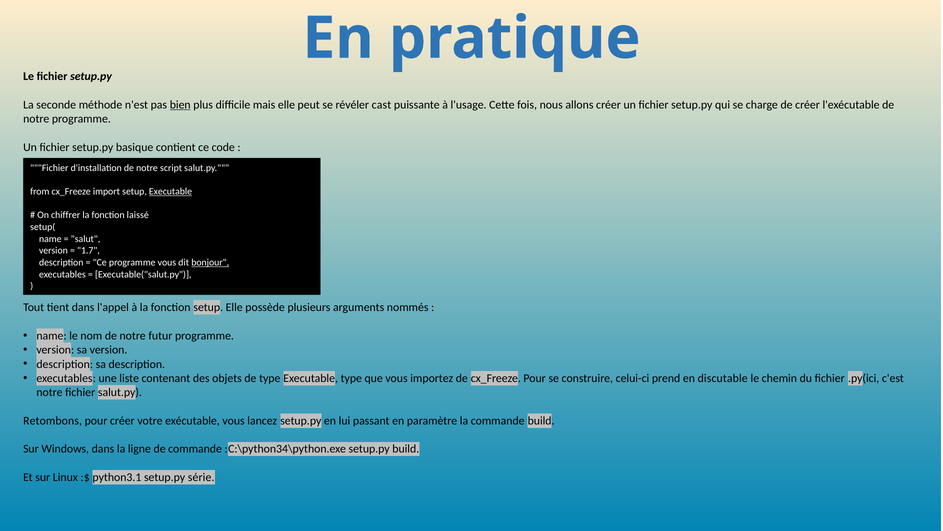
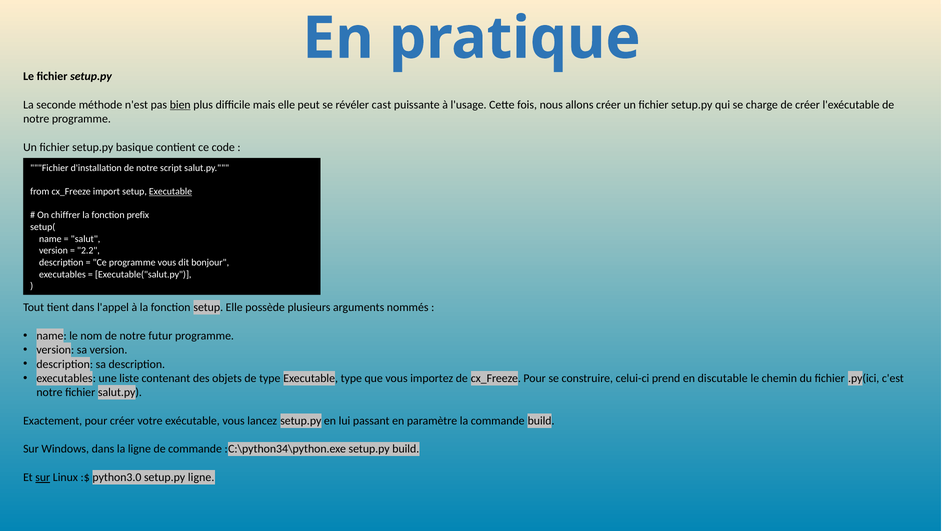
laissé: laissé -> prefix (138, 215)
1.7: 1.7 -> 2.2 (88, 250)
bonjour underline: present -> none (210, 262)
Retombons: Retombons -> Exactement (53, 420)
sur underline: none -> present (43, 477)
python3.1: python3.1 -> python3.0 (117, 477)
setup.py série: série -> ligne (201, 477)
